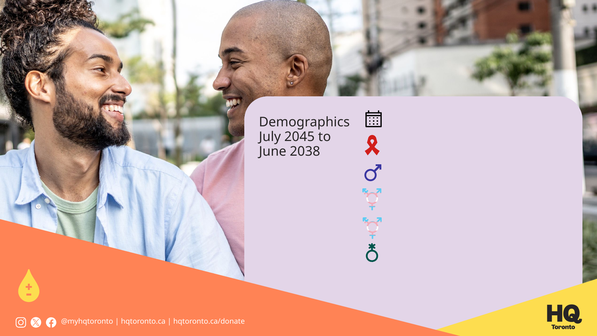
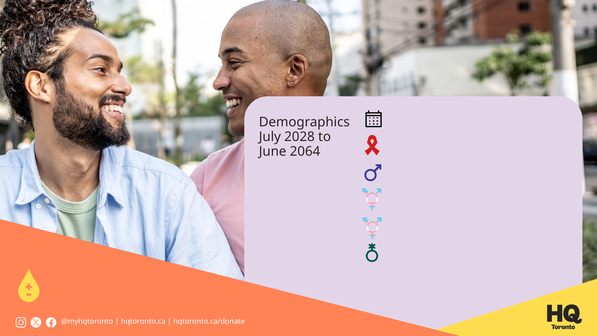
2045: 2045 -> 2028 (300, 137)
2038: 2038 -> 2064 (305, 151)
